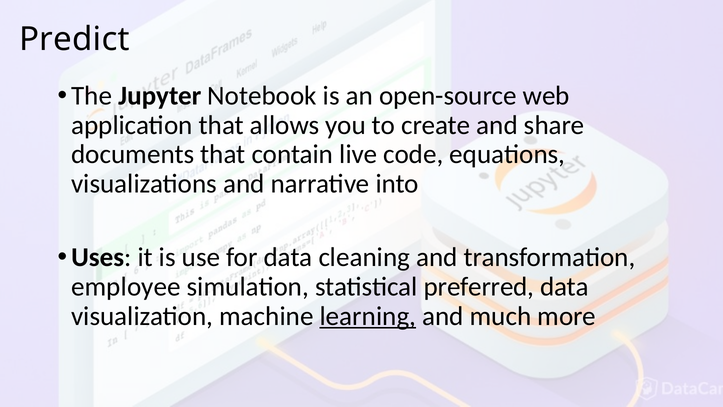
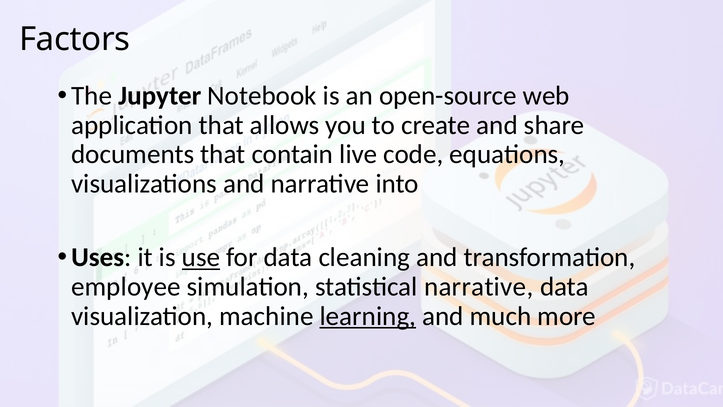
Predict: Predict -> Factors (75, 39)
use underline: none -> present (201, 257)
statistical preferred: preferred -> narrative (479, 287)
